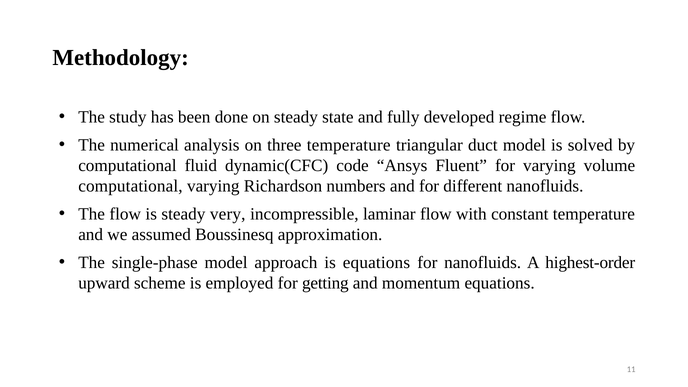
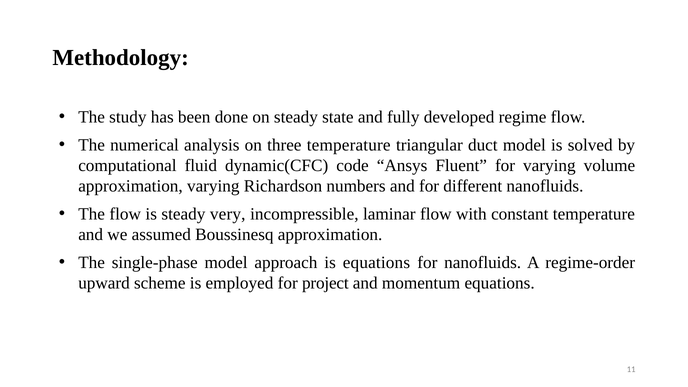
computational: computational -> approximation (131, 186)
highest-order: highest-order -> regime-order (590, 262)
getting: getting -> project (325, 283)
